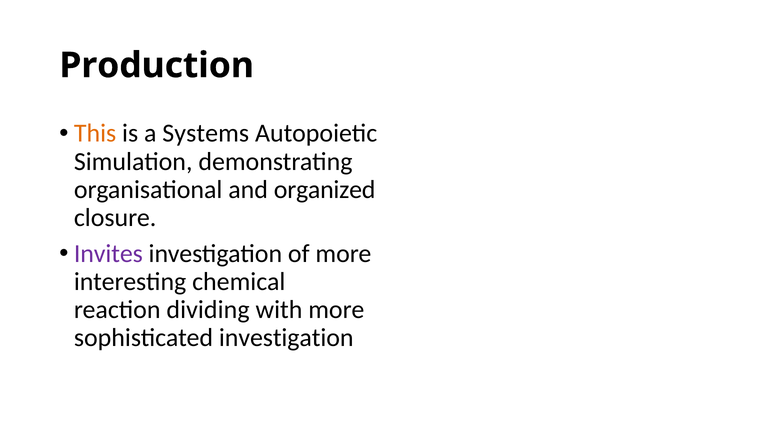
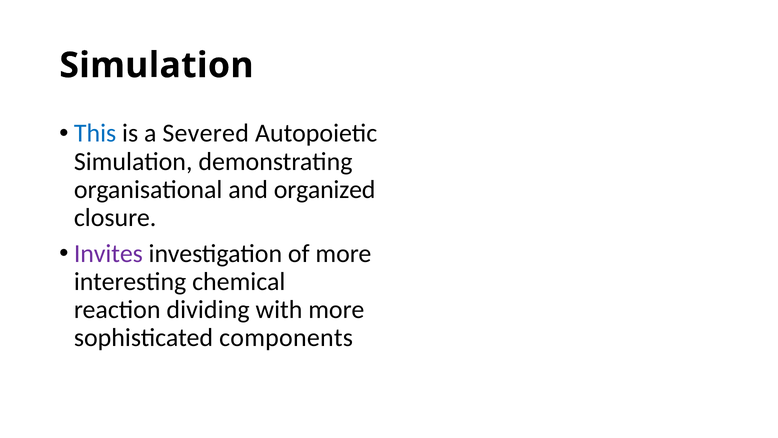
Production: Production -> Simulation (156, 65)
This colour: orange -> blue (95, 133)
Systems: Systems -> Severed (206, 133)
sophisticated investigation: investigation -> components (286, 338)
